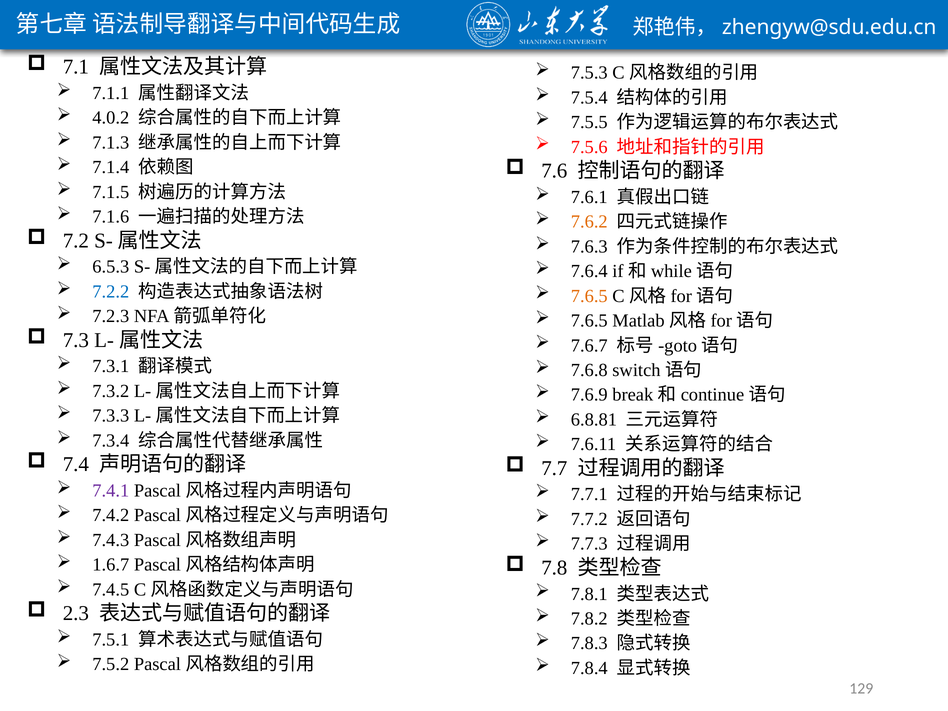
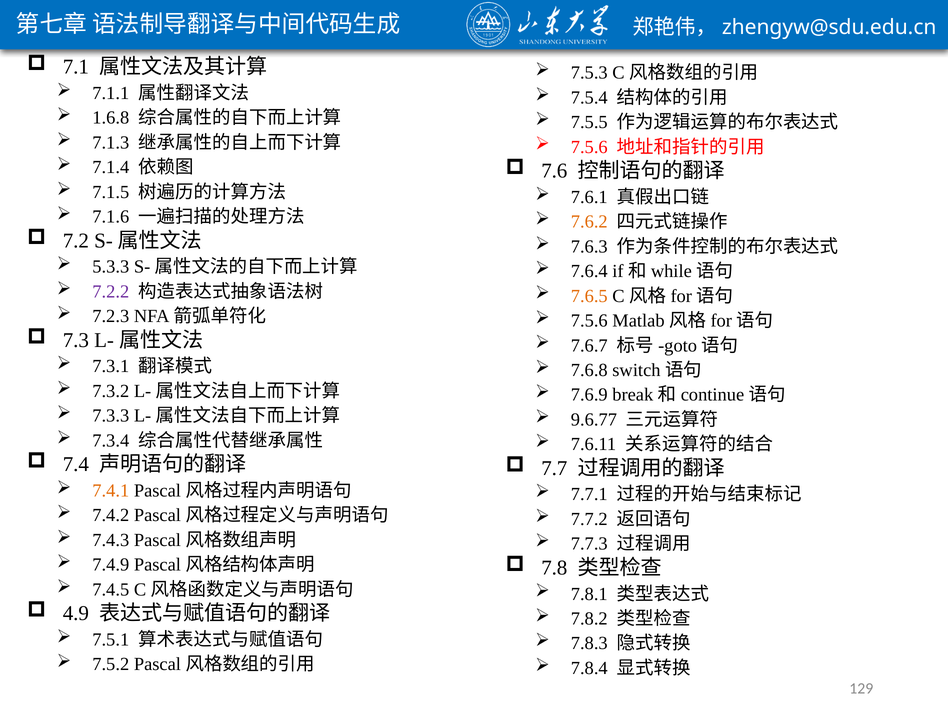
4.0.2: 4.0.2 -> 1.6.8 (111, 118)
6.5.3: 6.5.3 -> 5.3.3 (111, 267)
7.2.2 colour: blue -> purple (111, 291)
7.6.5: 7.6.5 -> 7.5.6 (589, 321)
6.8.81: 6.8.81 -> 9.6.77 (594, 420)
7.4.1 colour: purple -> orange (111, 490)
1.6.7: 1.6.7 -> 7.4.9 (111, 565)
2.3: 2.3 -> 4.9 (76, 613)
